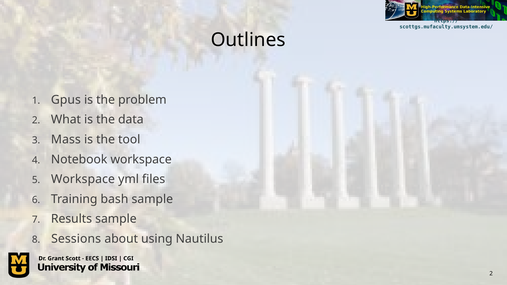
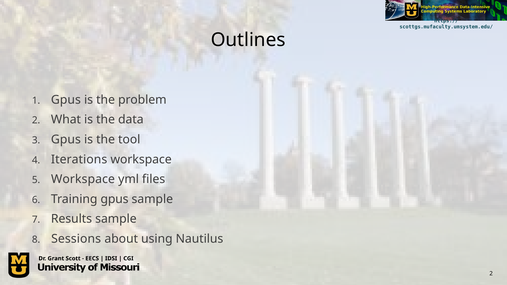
Mass: Mass -> Gpus (66, 140)
Notebook: Notebook -> Iterations (79, 159)
Training bash: bash -> gpus (115, 199)
